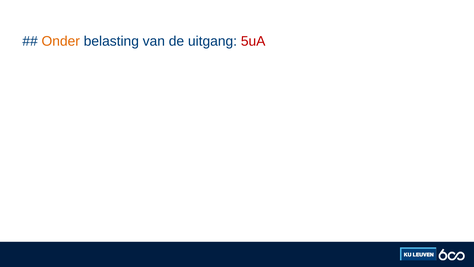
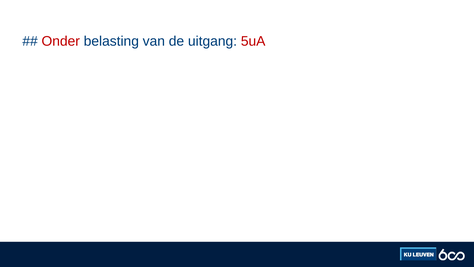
Onder colour: orange -> red (61, 41)
